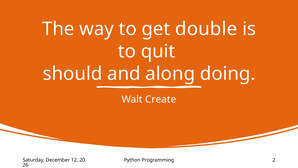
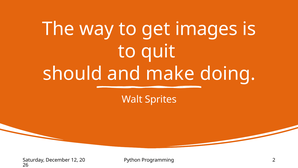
double: double -> images (206, 29)
along: along -> make (170, 73)
Create: Create -> Sprites (161, 99)
